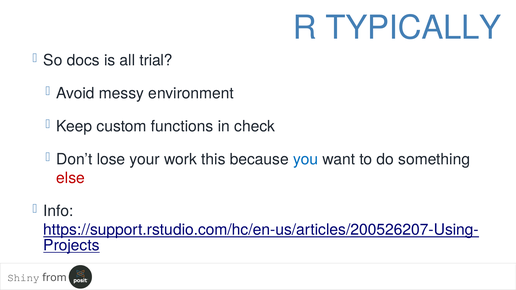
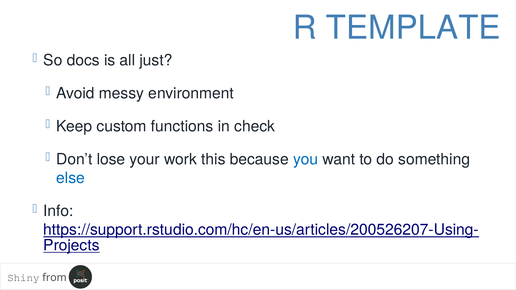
TYPICALLY: TYPICALLY -> TEMPLATE (413, 28)
trial: trial -> just (156, 60)
else colour: red -> blue (71, 178)
